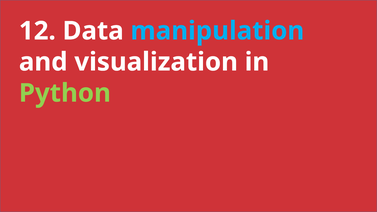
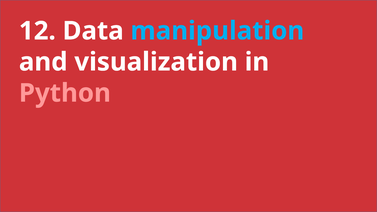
Python colour: light green -> pink (65, 93)
